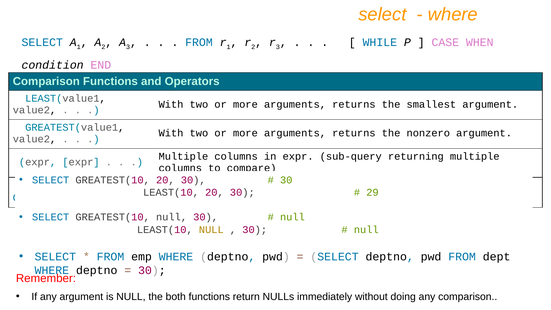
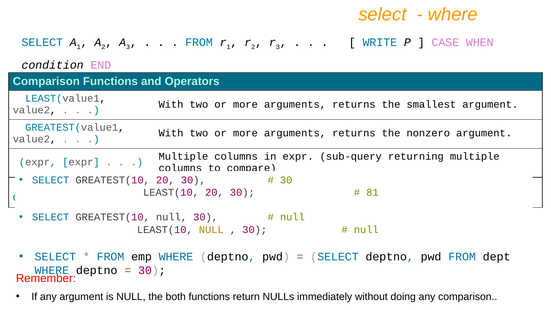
WHILE: WHILE -> WRITE (380, 42)
29: 29 -> 81 (372, 192)
